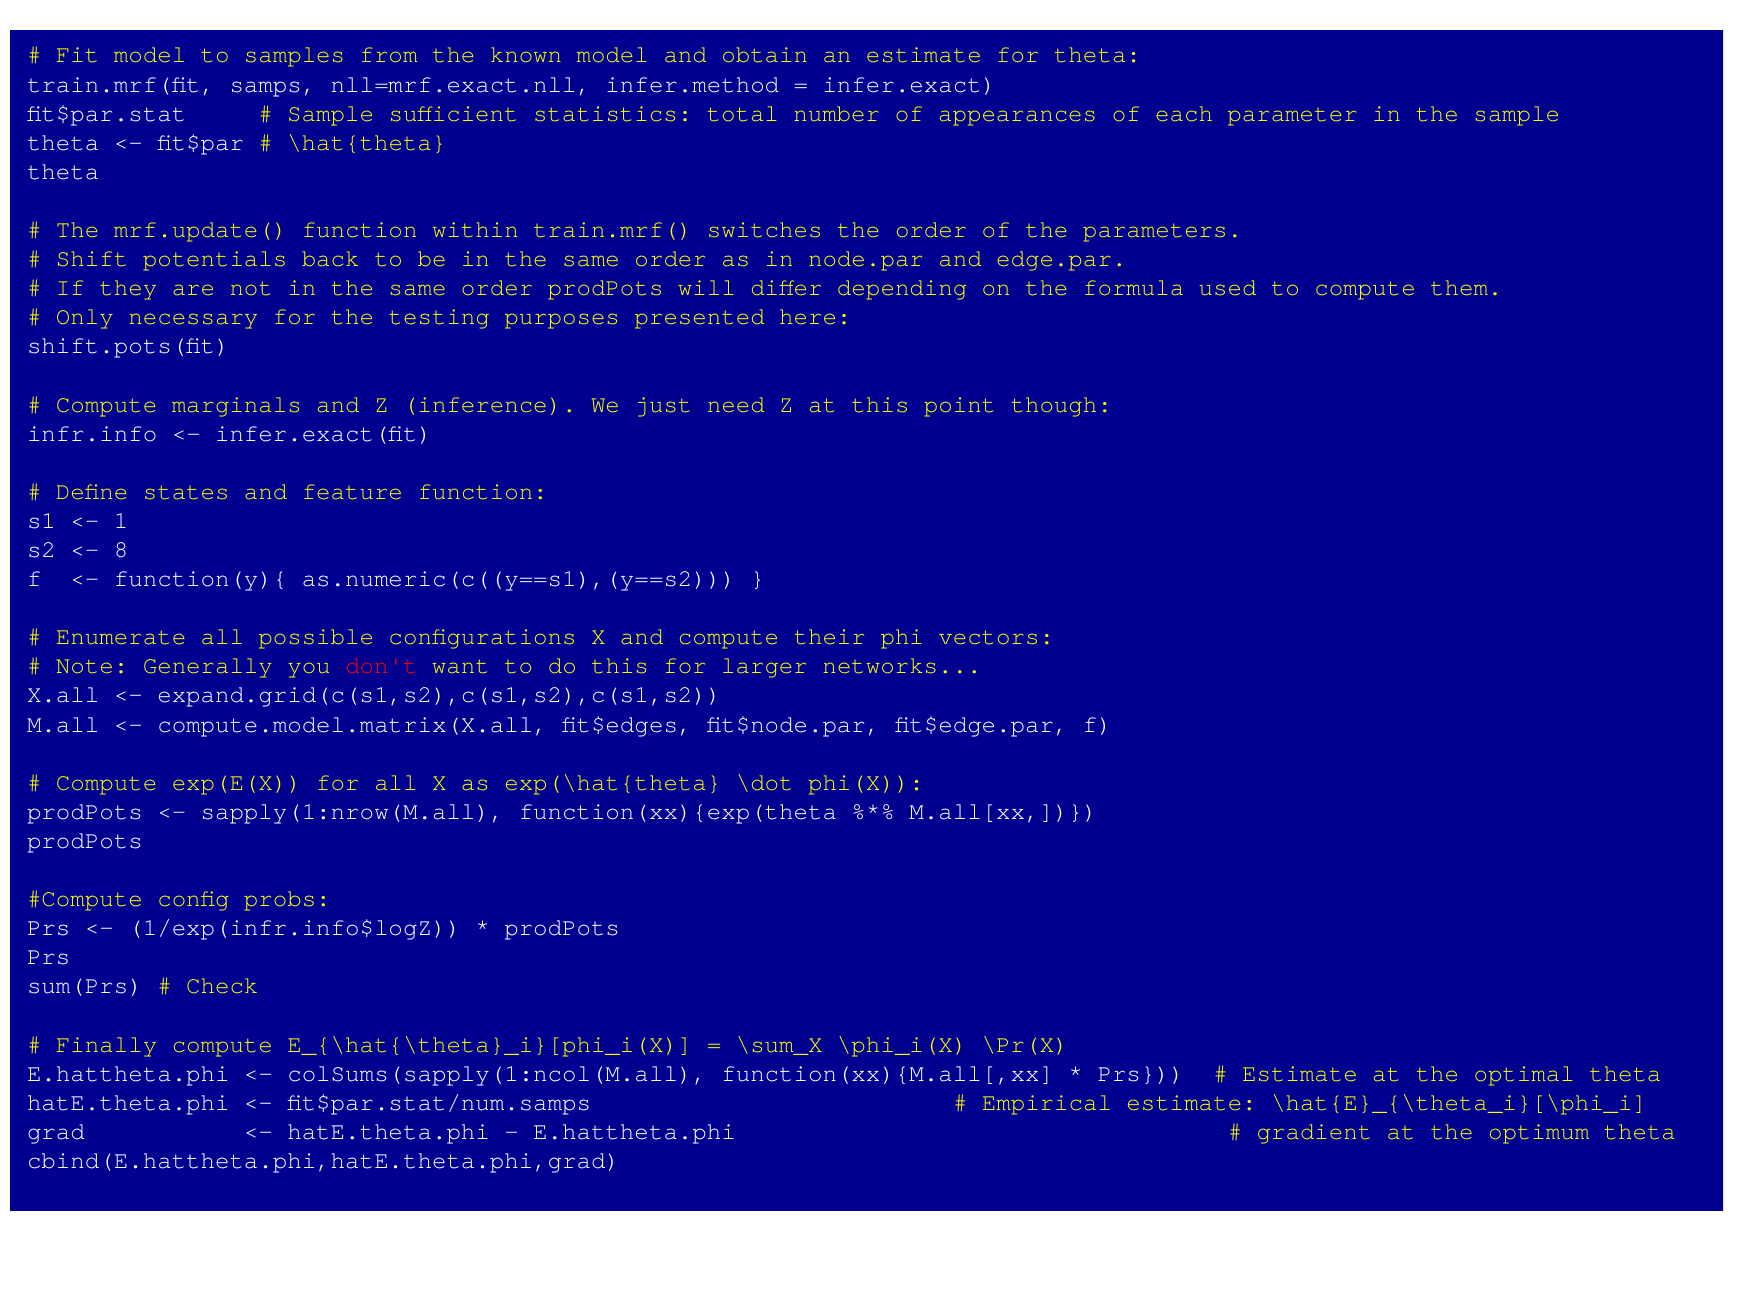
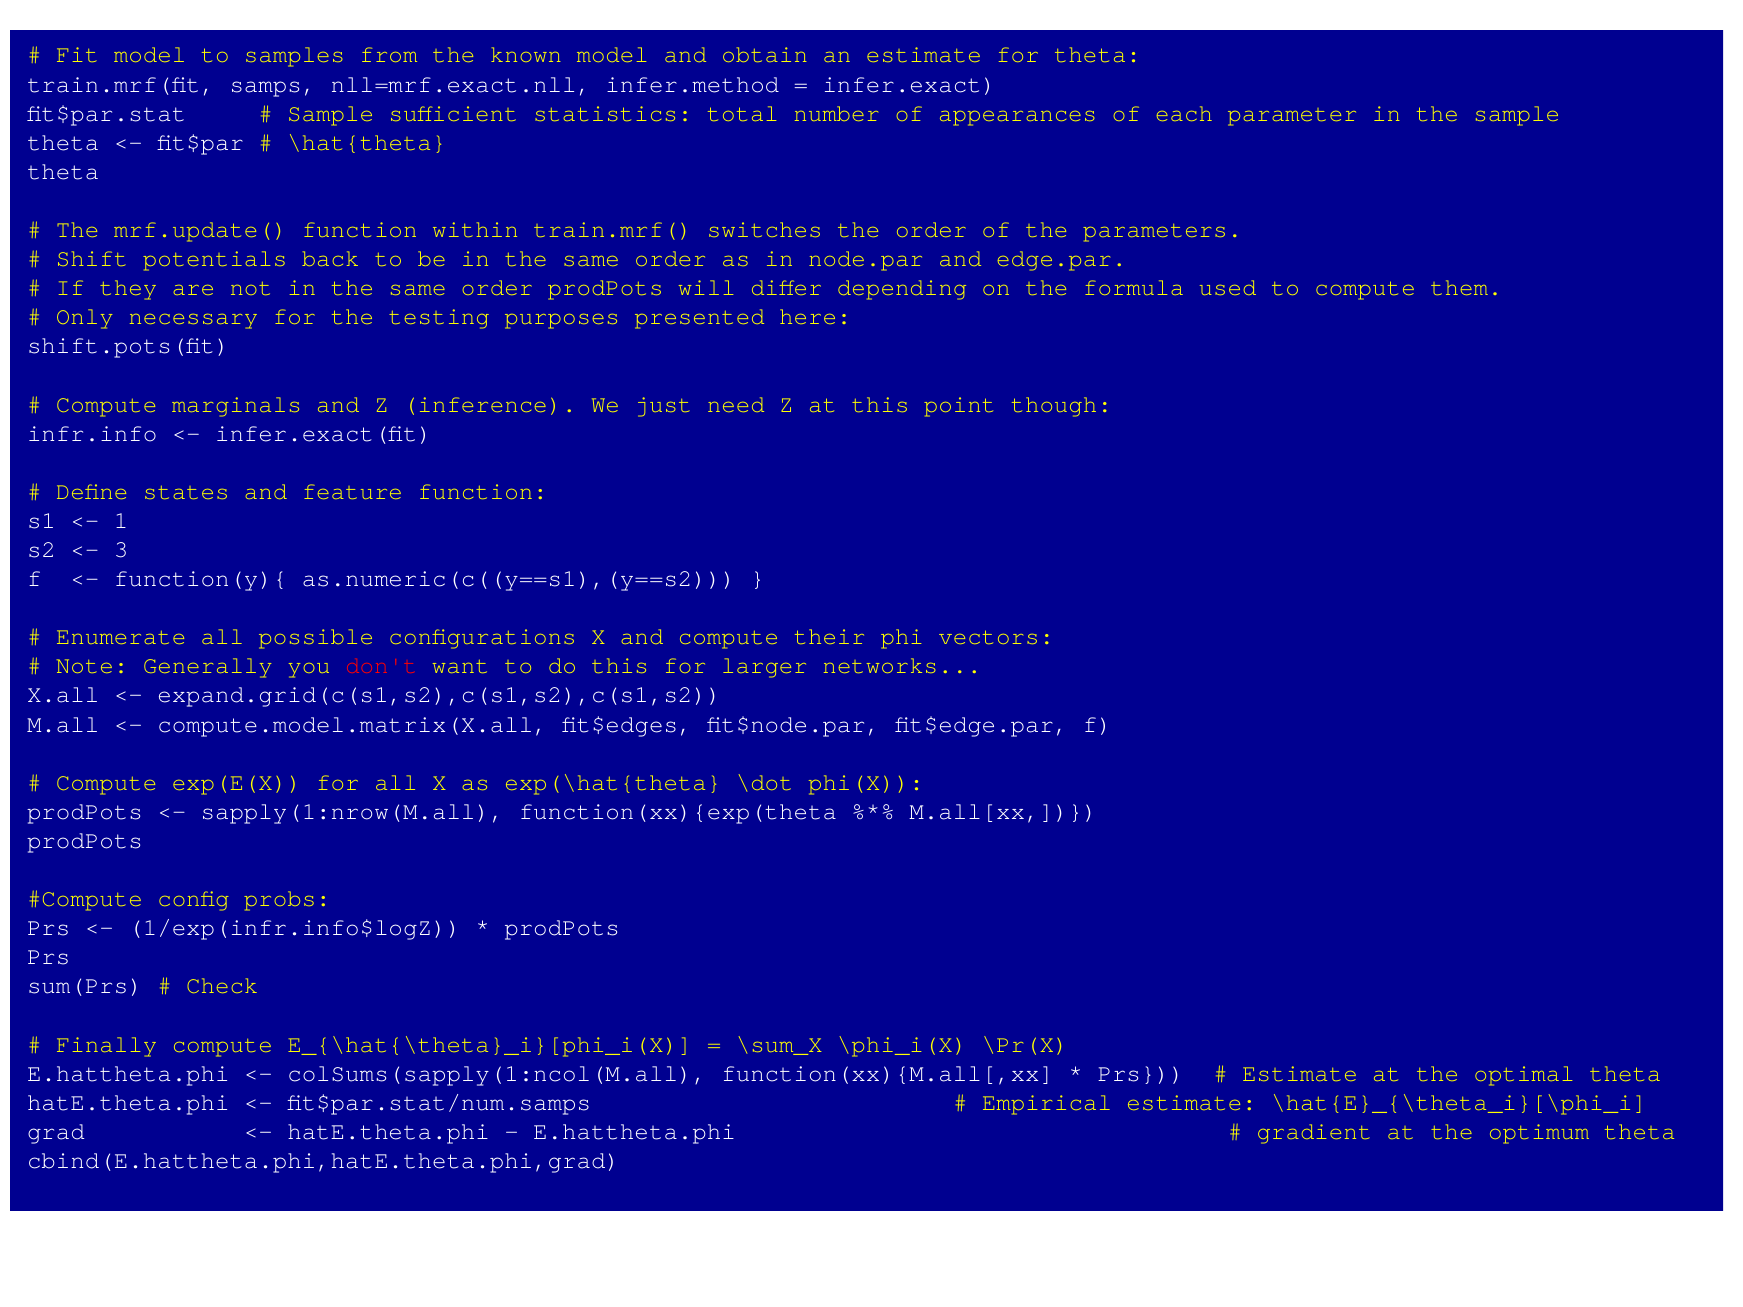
8: 8 -> 3 (121, 550)
